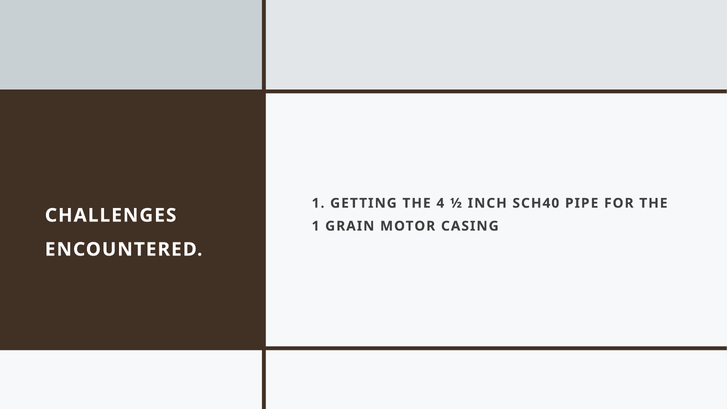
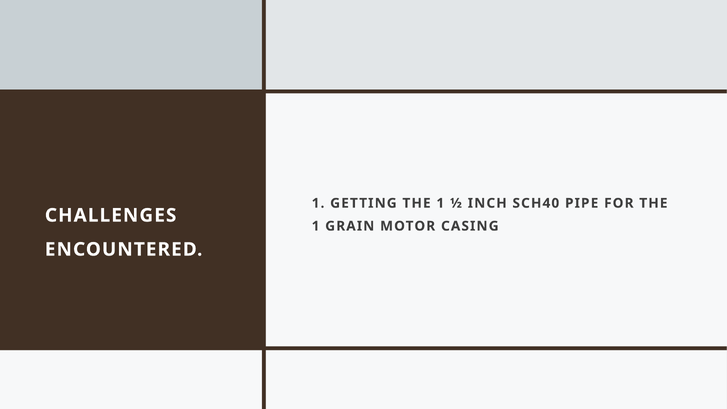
GETTING THE 4: 4 -> 1 (440, 203)
